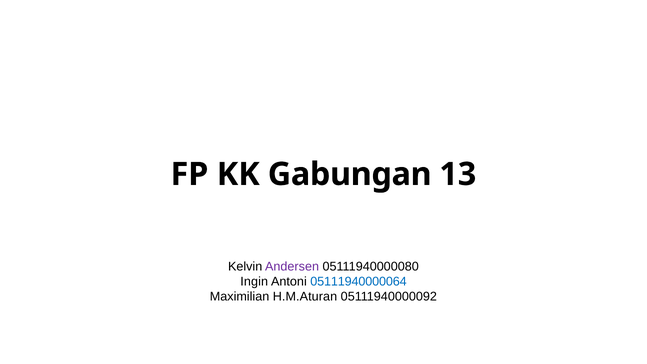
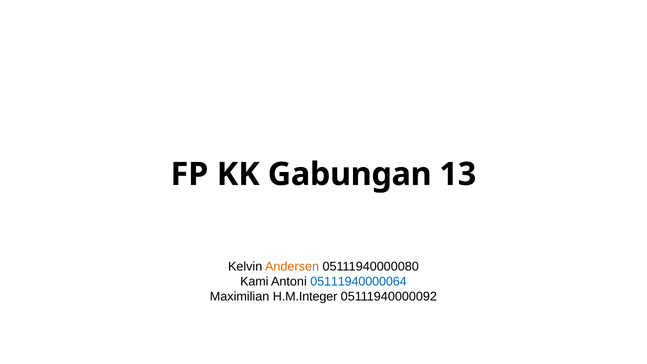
Andersen colour: purple -> orange (292, 266)
Ingin: Ingin -> Kami (254, 281)
H.M.Aturan: H.M.Aturan -> H.M.Integer (305, 297)
